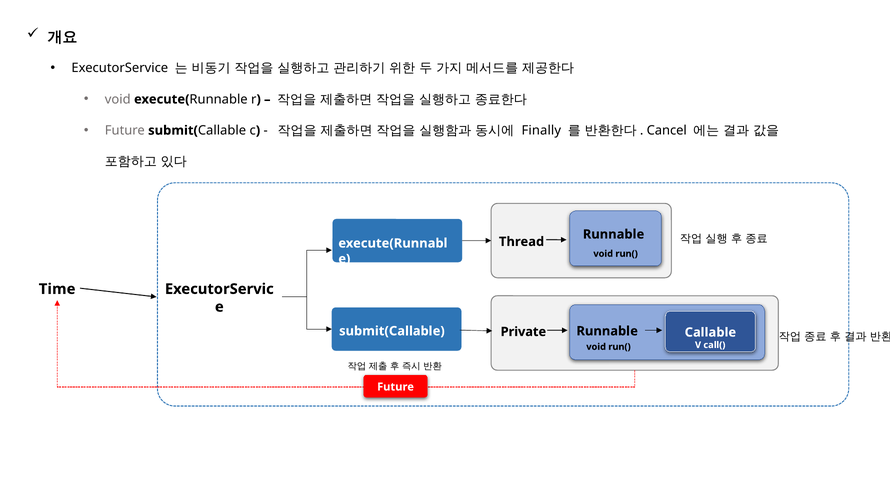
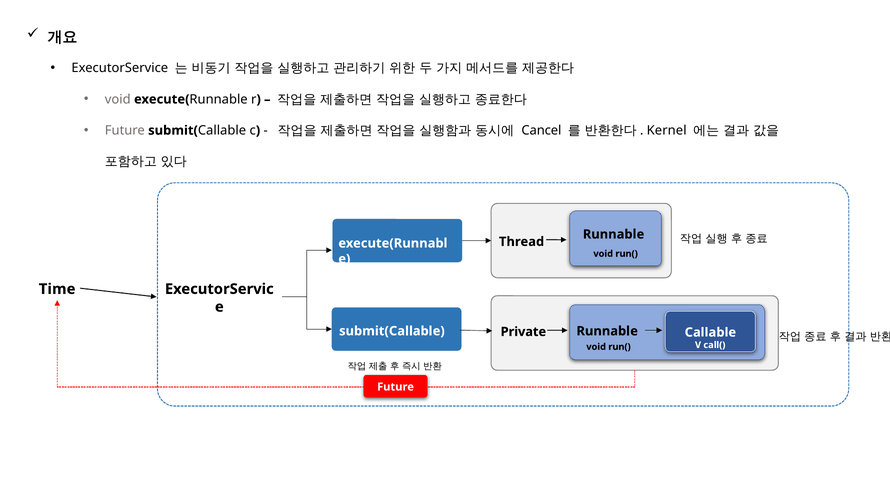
Finally: Finally -> Cancel (541, 130)
Cancel: Cancel -> Kernel (667, 130)
